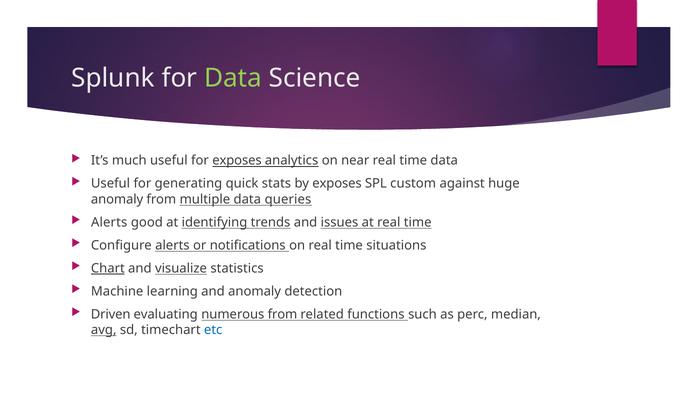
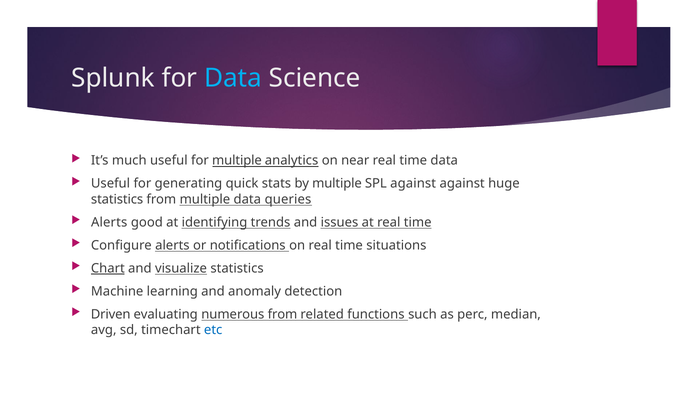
Data colour: light green -> light blue (233, 78)
for exposes: exposes -> multiple (237, 160)
by exposes: exposes -> multiple (337, 183)
SPL custom: custom -> against (413, 183)
anomaly: anomaly -> statistics (117, 199)
avg underline: present -> none (104, 330)
